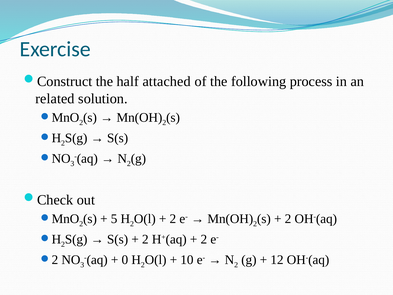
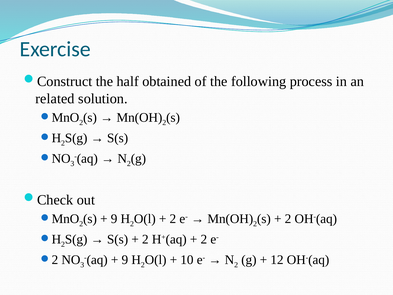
attached: attached -> obtained (167, 81)
5: 5 -> 9 (114, 219)
0: 0 -> 9 (125, 260)
